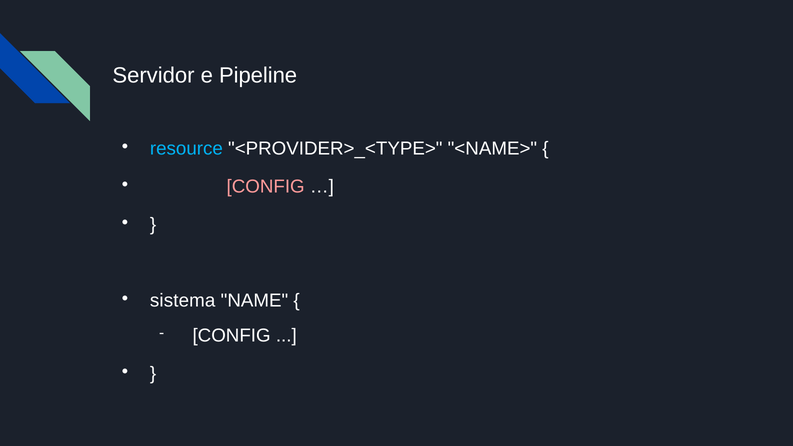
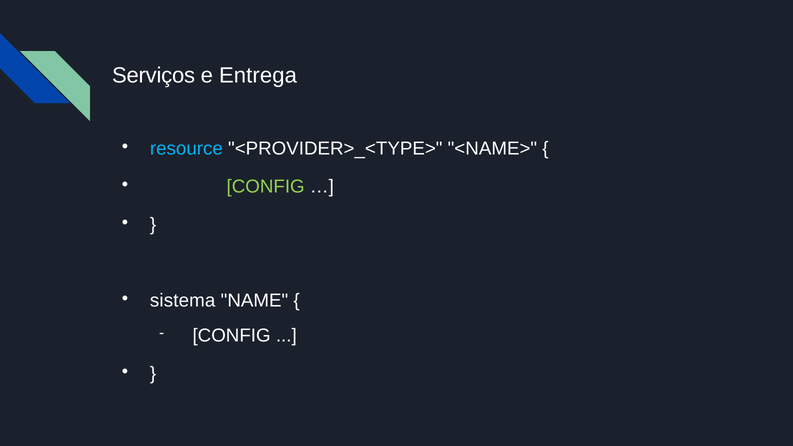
Servidor: Servidor -> Serviços (154, 75)
Pipeline: Pipeline -> Entrega (258, 75)
CONFIG colour: pink -> light green (266, 187)
